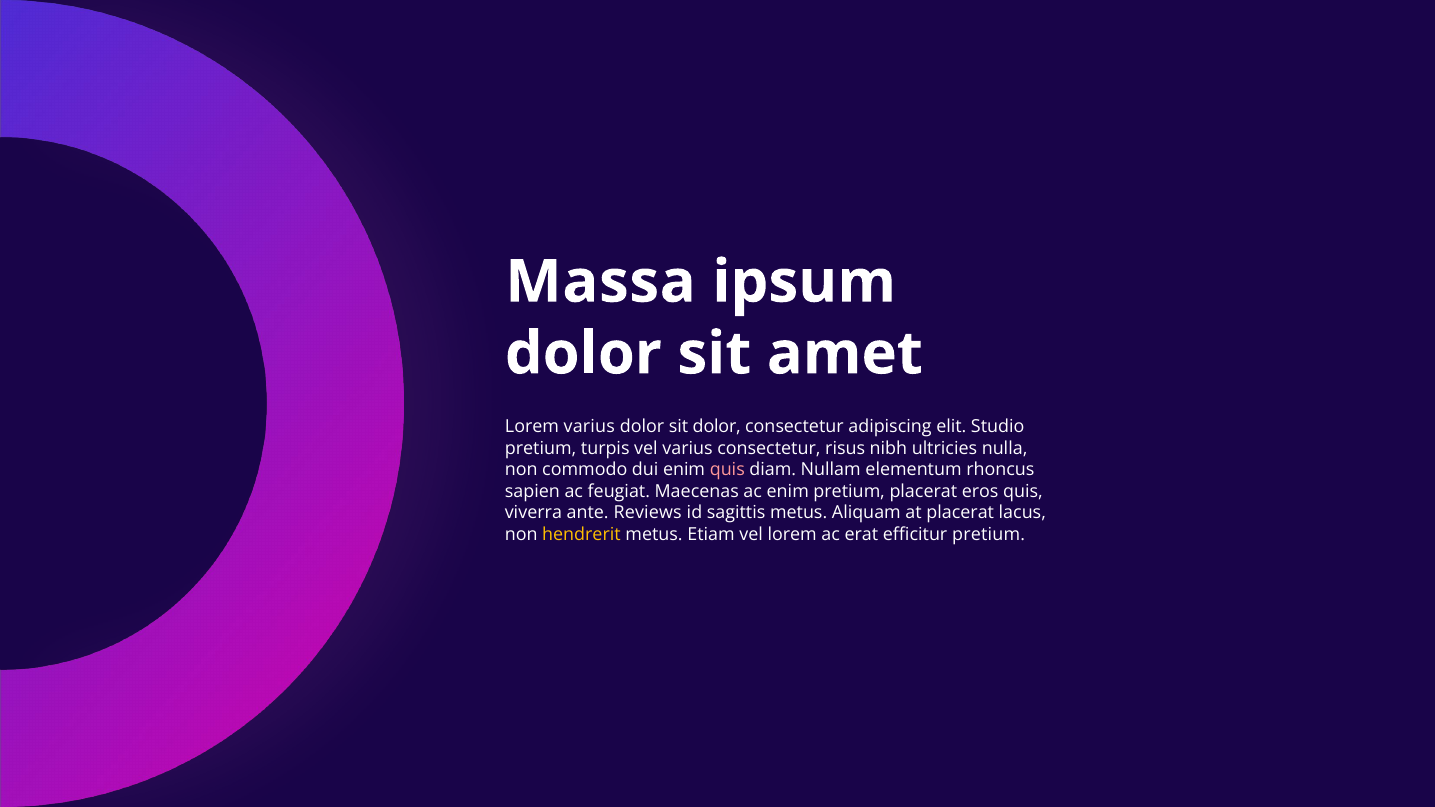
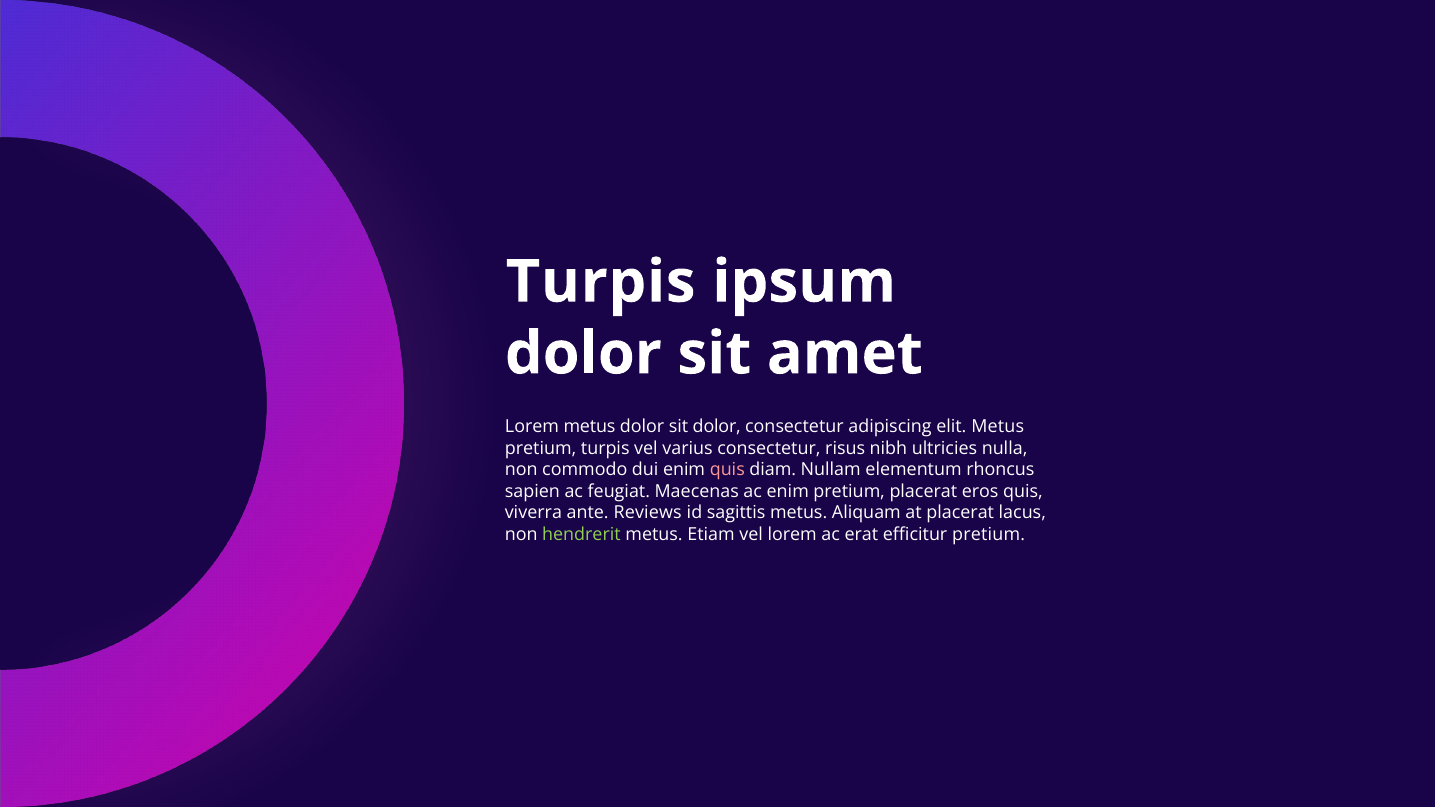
Massa: Massa -> Turpis (601, 282)
Lorem varius: varius -> metus (589, 427)
elit Studio: Studio -> Metus (998, 427)
hendrerit colour: yellow -> light green (581, 534)
